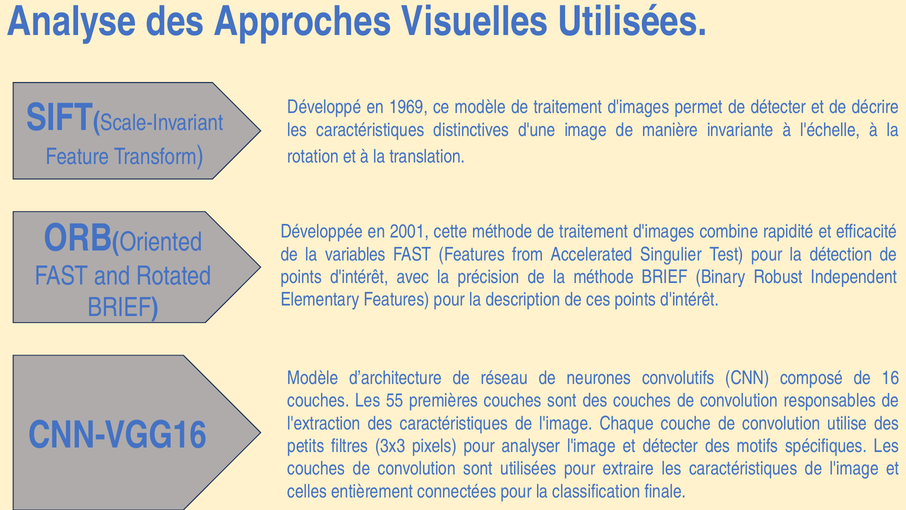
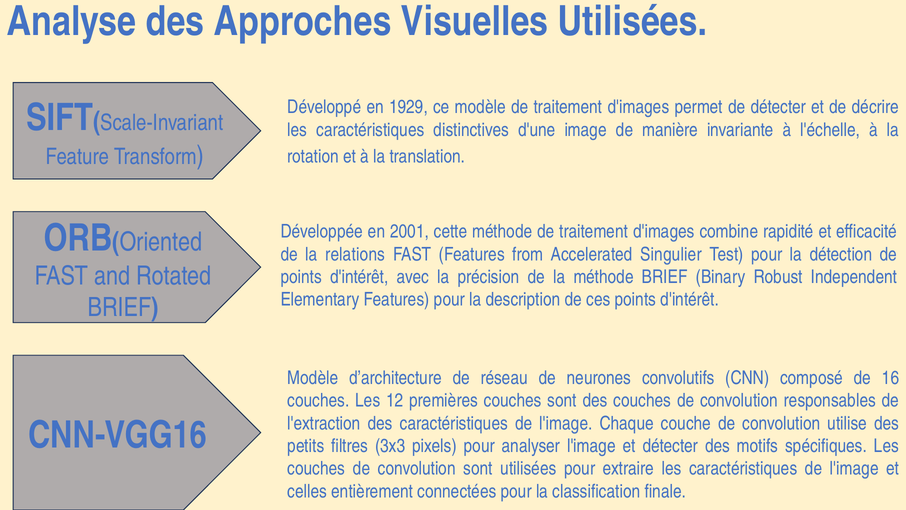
1969: 1969 -> 1929 (409, 107)
variables: variables -> relations (355, 254)
55: 55 -> 12 (395, 400)
